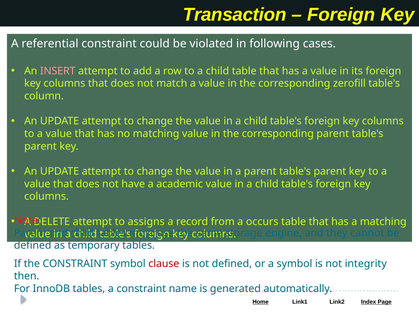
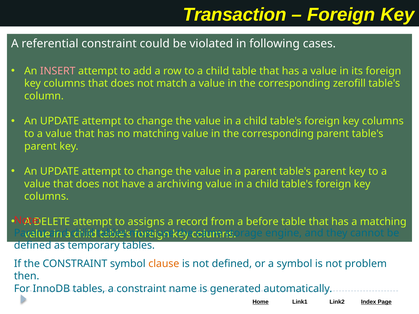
academic: academic -> archiving (180, 184)
occurs: occurs -> before (262, 222)
clause colour: red -> orange (164, 264)
integrity: integrity -> problem (366, 264)
